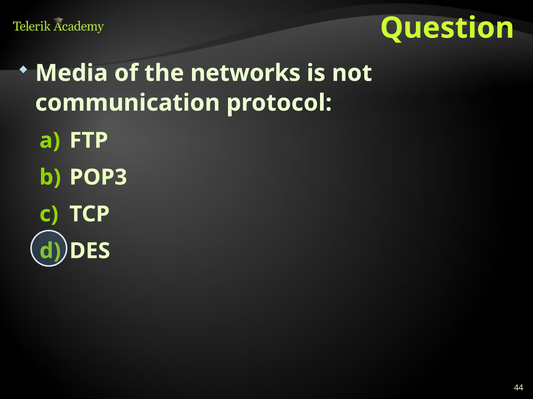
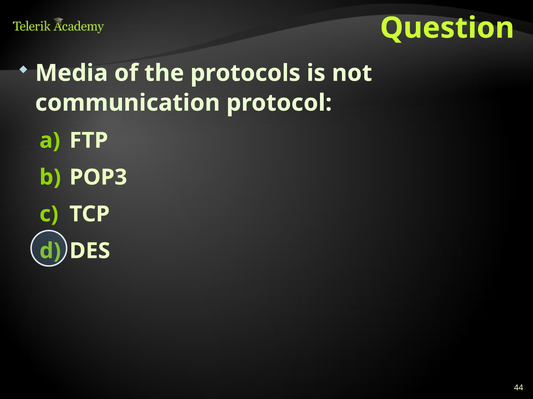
networks: networks -> protocols (245, 73)
